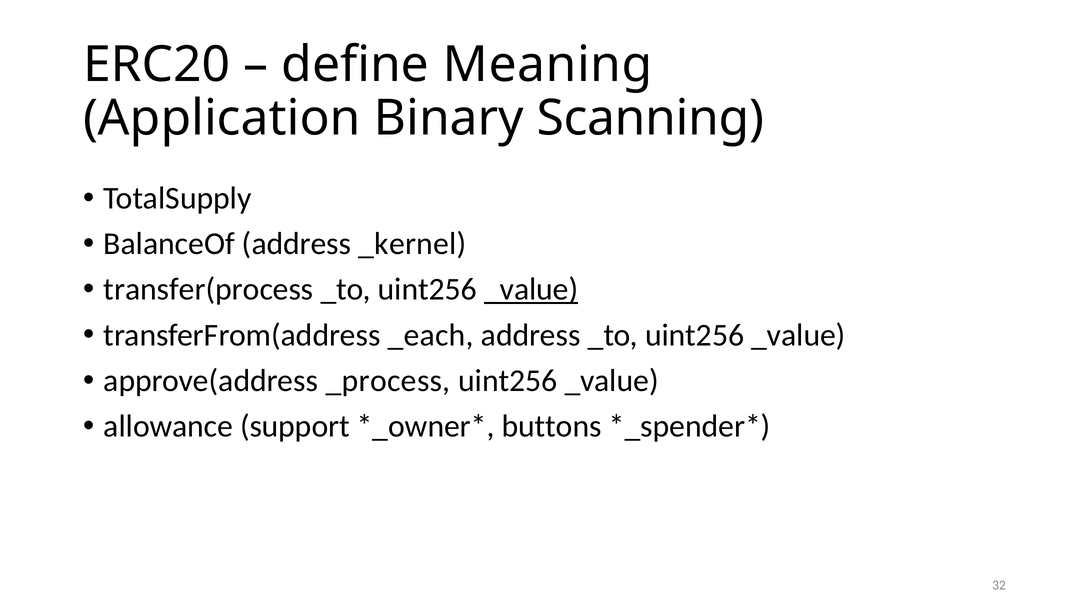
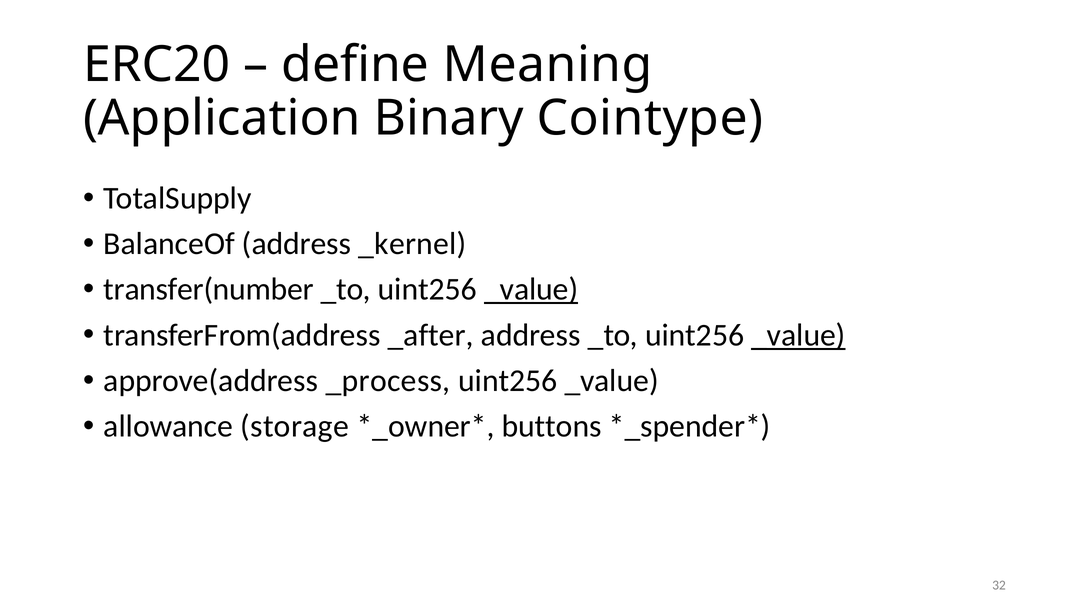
Scanning: Scanning -> Cointype (650, 118)
transfer(process: transfer(process -> transfer(number (209, 289)
_each: _each -> _after (431, 335)
_value underline: none -> present (798, 335)
support: support -> storage (295, 426)
